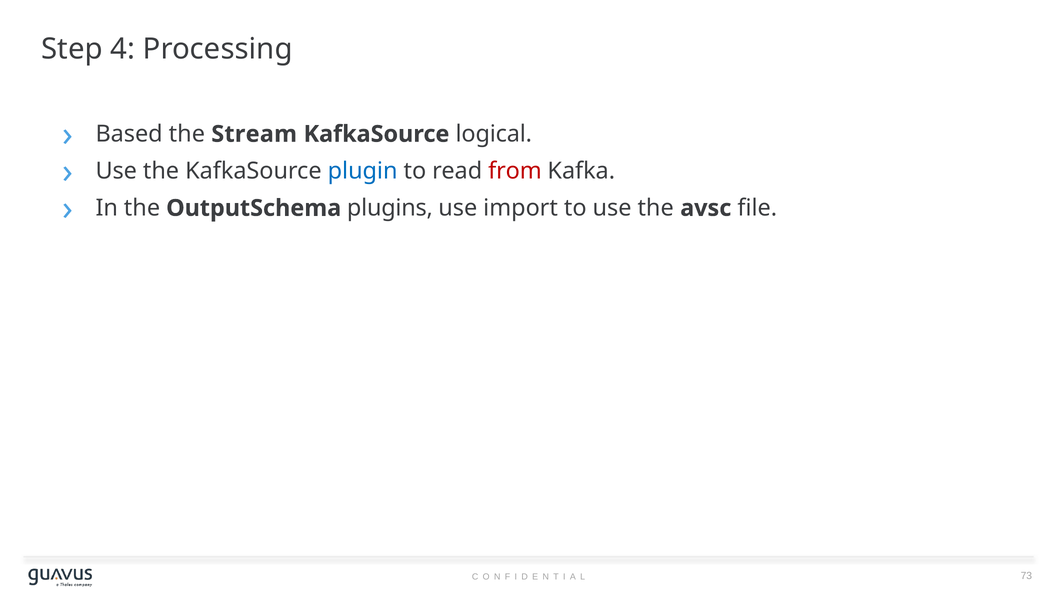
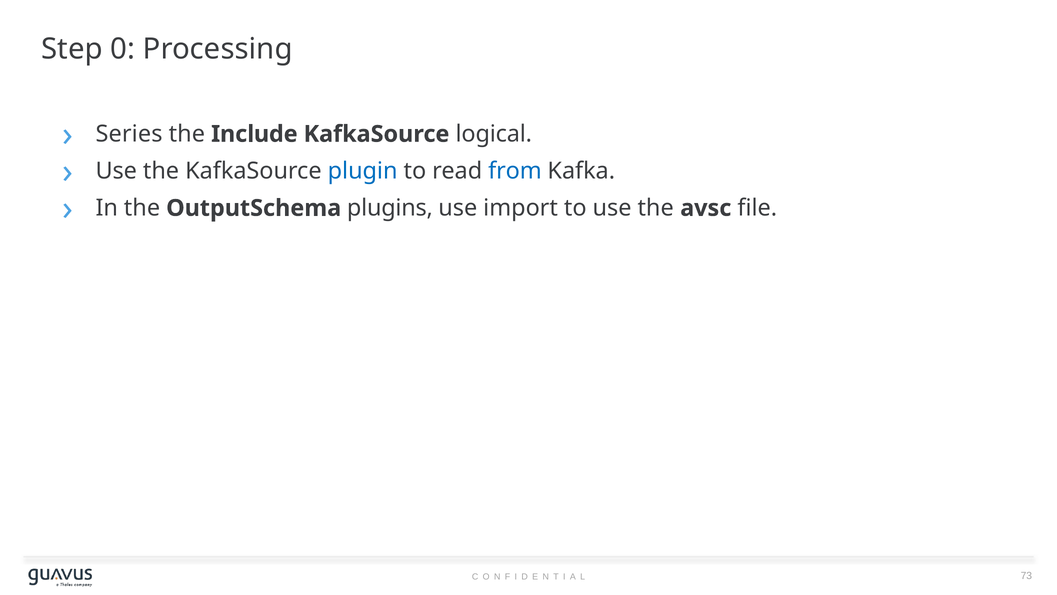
4: 4 -> 0 (123, 49)
Based: Based -> Series (129, 134)
Stream: Stream -> Include (254, 134)
from colour: red -> blue (515, 171)
